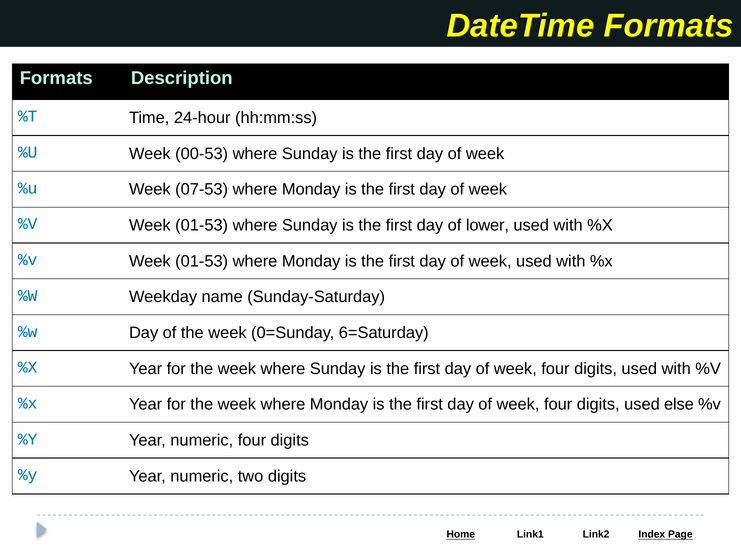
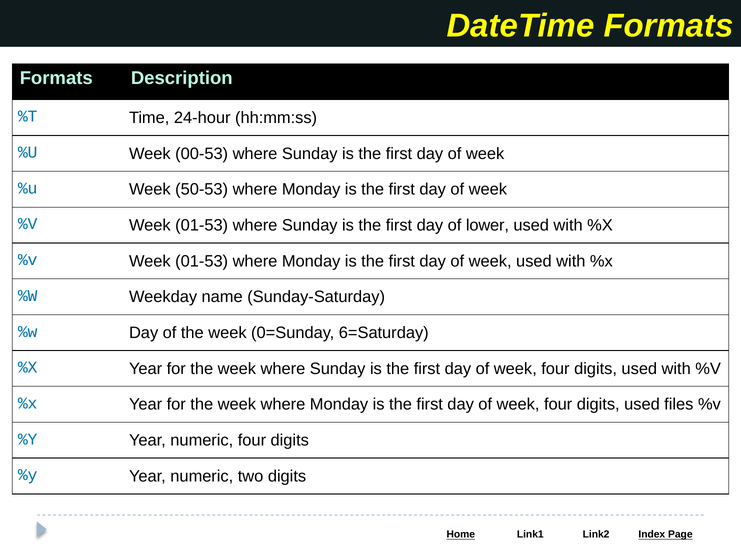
07-53: 07-53 -> 50-53 (202, 189)
else: else -> files (679, 404)
